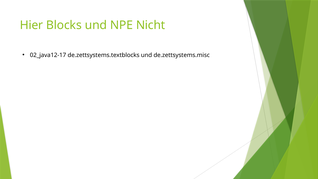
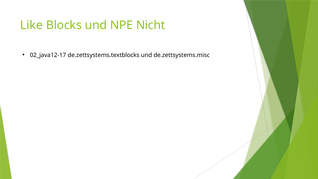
Hier: Hier -> Like (31, 25)
